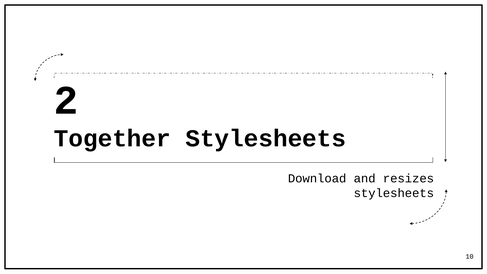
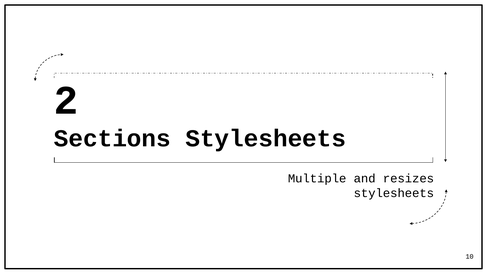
Together: Together -> Sections (112, 138)
Download: Download -> Multiple (317, 179)
